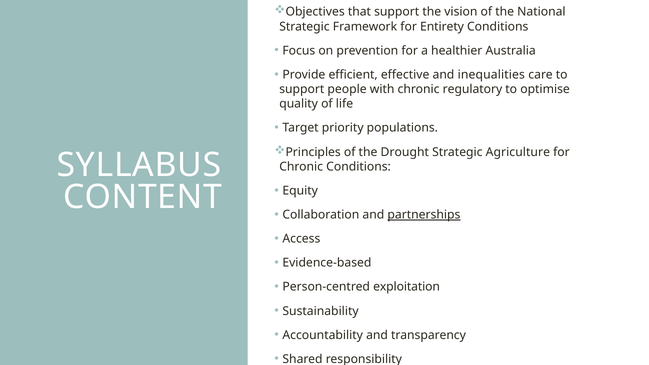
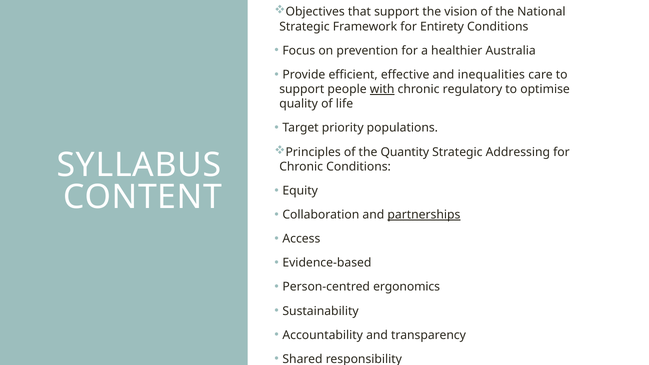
with underline: none -> present (382, 89)
Drought: Drought -> Quantity (405, 152)
Agriculture: Agriculture -> Addressing (518, 152)
exploitation: exploitation -> ergonomics (407, 287)
